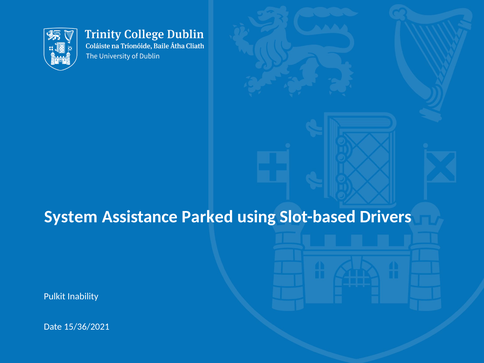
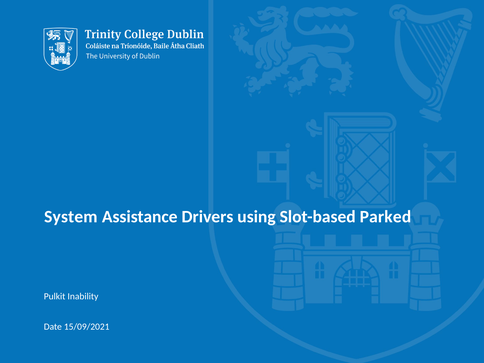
Parked: Parked -> Drivers (207, 217)
Drivers: Drivers -> Parked (385, 217)
15/36/2021: 15/36/2021 -> 15/09/2021 (87, 327)
